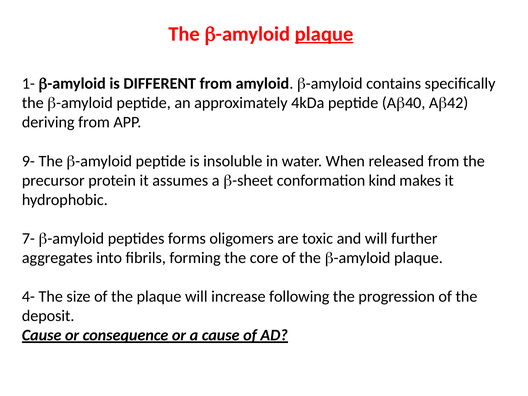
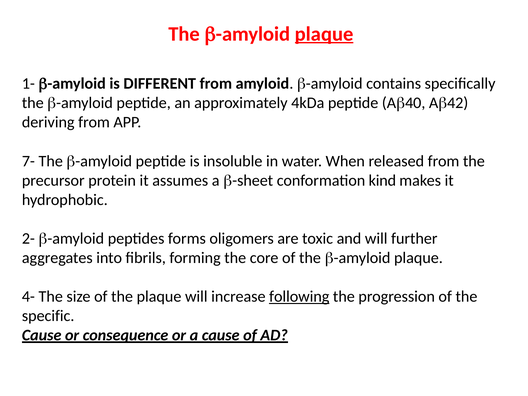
9-: 9- -> 7- (28, 161)
7-: 7- -> 2- (28, 238)
following underline: none -> present (299, 296)
deposit: deposit -> specific (48, 316)
